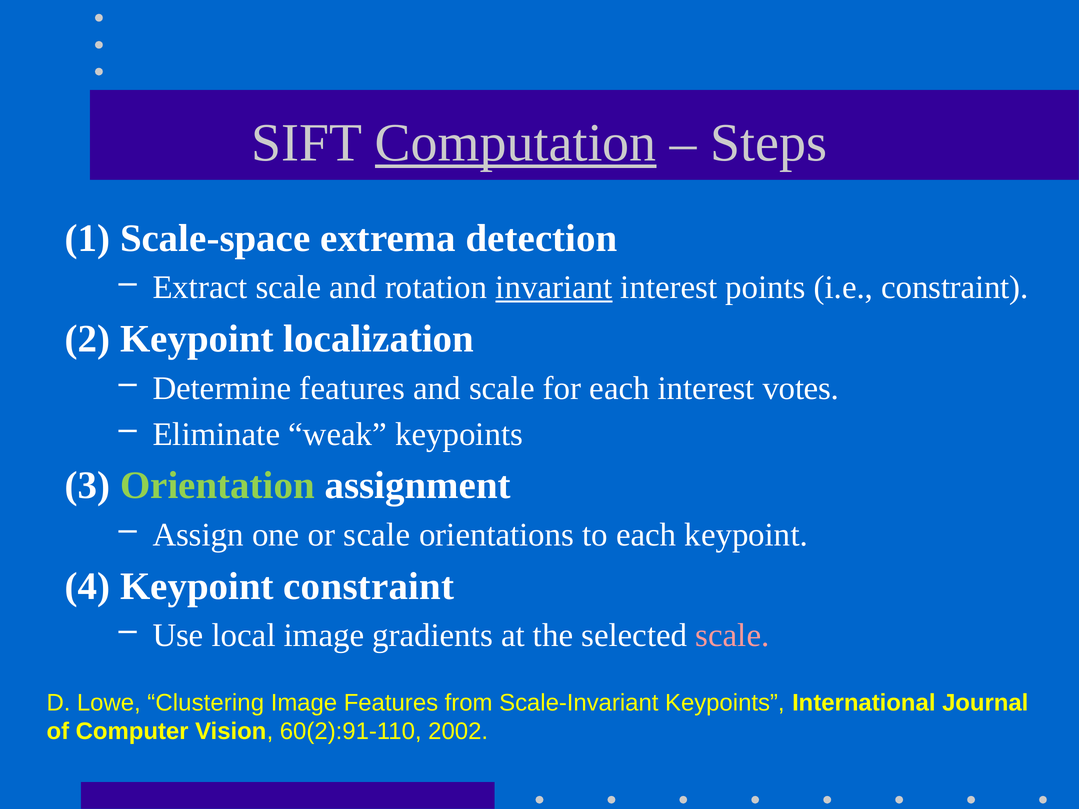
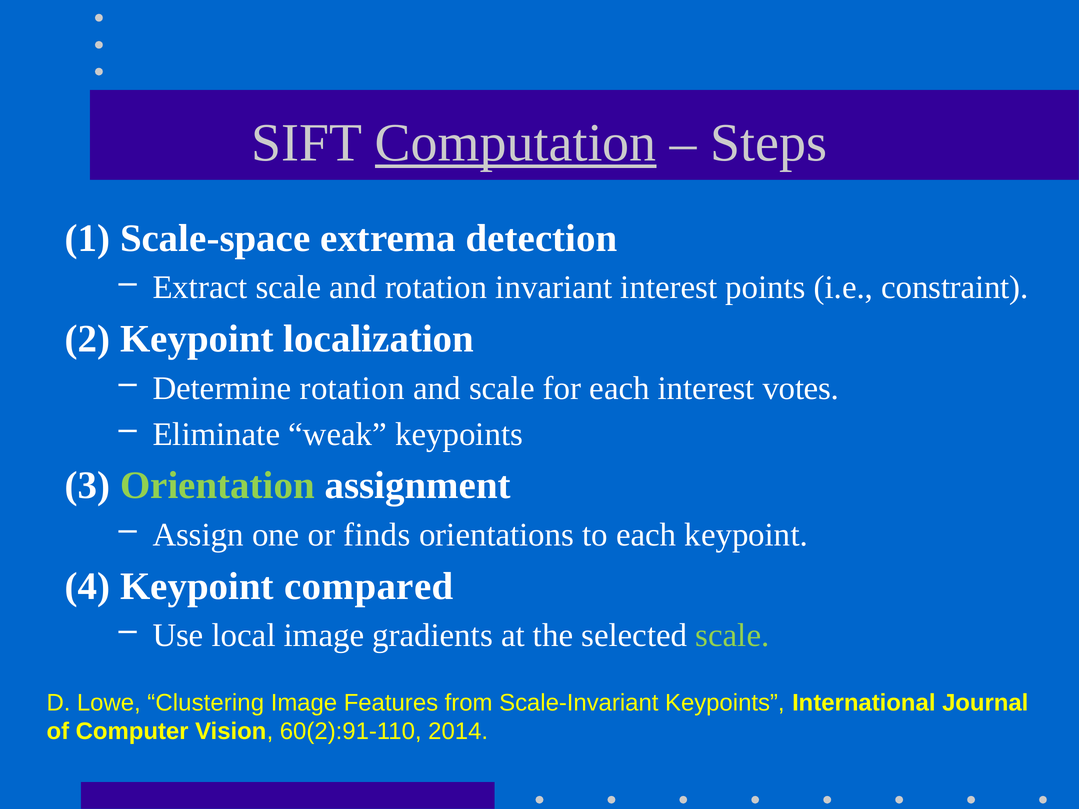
invariant underline: present -> none (554, 288)
Determine features: features -> rotation (352, 388)
or scale: scale -> finds (377, 535)
Keypoint constraint: constraint -> compared (369, 586)
scale colour: pink -> light green (732, 636)
2002: 2002 -> 2014 (458, 732)
